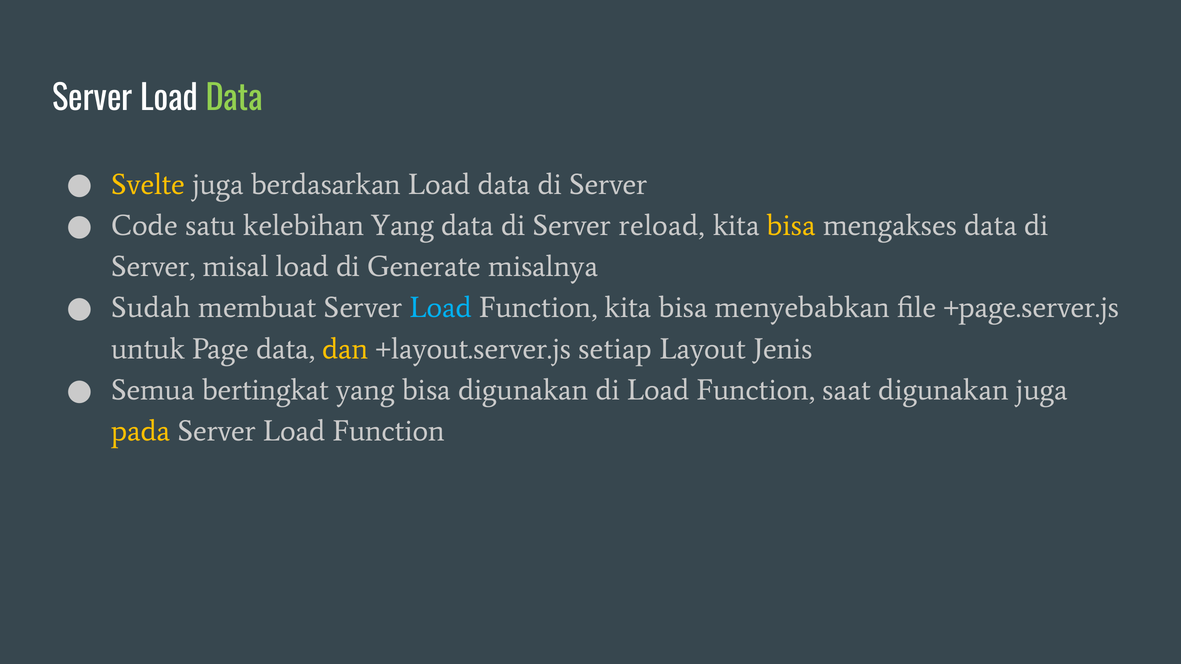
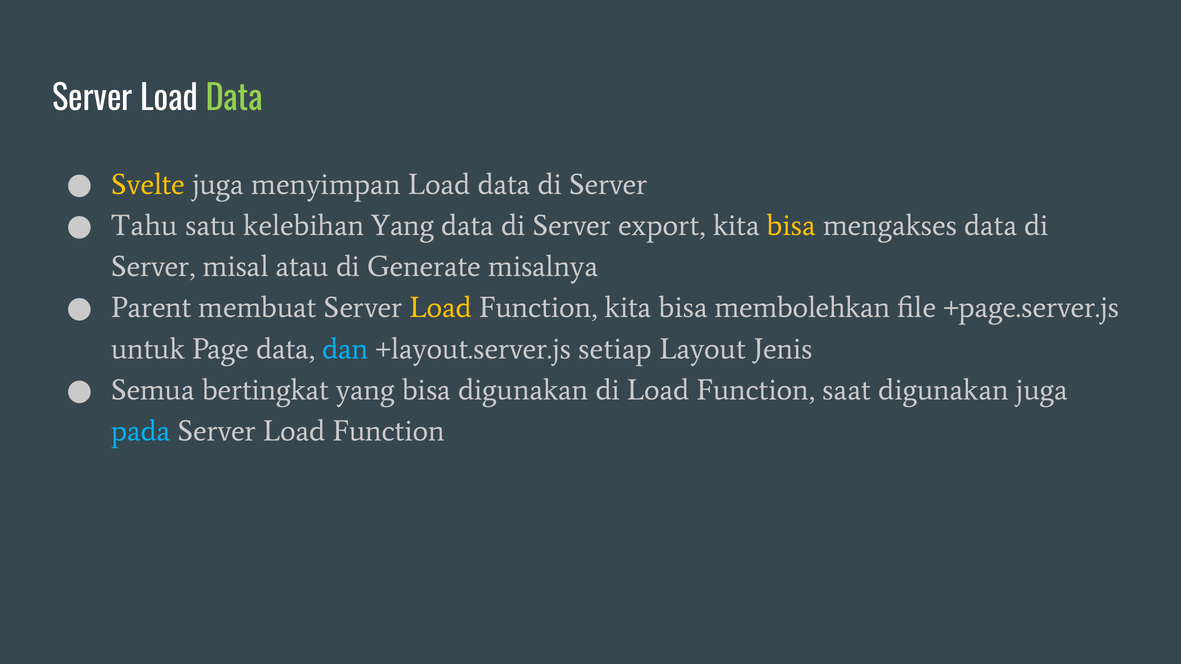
berdasarkan: berdasarkan -> menyimpan (326, 184)
Code: Code -> Tahu (144, 226)
reload: reload -> export (662, 226)
misal load: load -> atau (302, 267)
Sudah: Sudah -> Parent (151, 308)
Load colour: light blue -> yellow (441, 308)
menyebabkan: menyebabkan -> membolehkan (803, 308)
dan colour: yellow -> light blue (345, 349)
pada colour: yellow -> light blue (141, 431)
